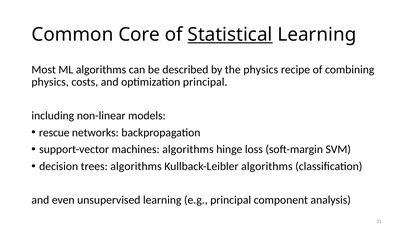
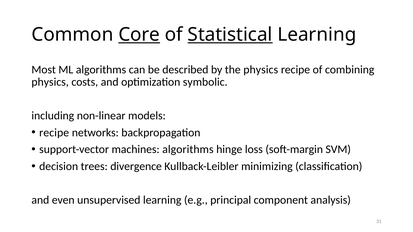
Core underline: none -> present (139, 35)
optimization principal: principal -> symbolic (205, 82)
rescue: rescue -> recipe (54, 133)
trees algorithms: algorithms -> divergence (136, 166)
Kullback-Leibler algorithms: algorithms -> minimizing (267, 166)
